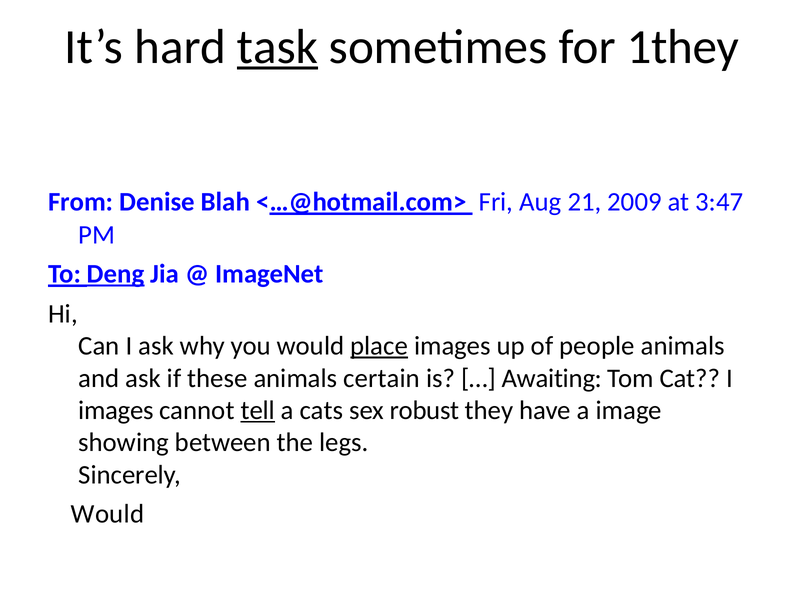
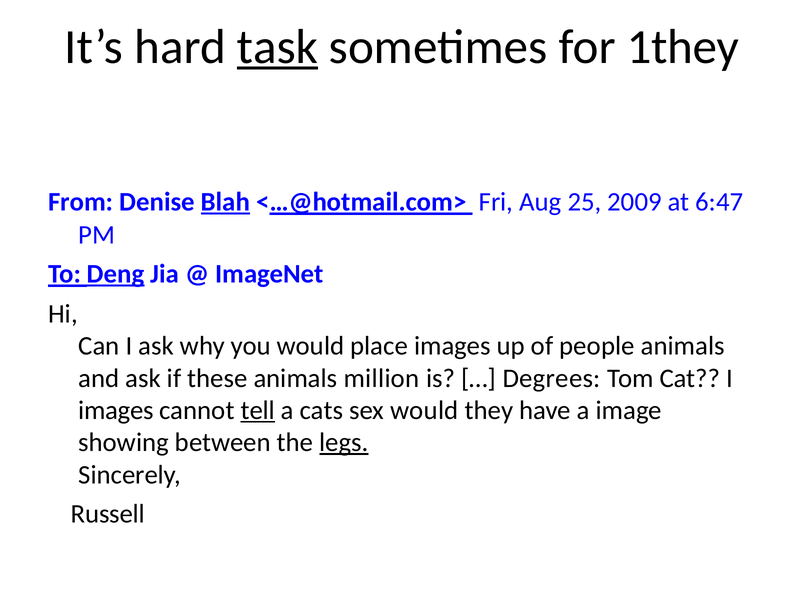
Blah underline: none -> present (225, 202)
21: 21 -> 25 (584, 202)
3:47: 3:47 -> 6:47 (719, 202)
place underline: present -> none (379, 346)
certain: certain -> million (382, 378)
Awaiting: Awaiting -> Degrees (552, 378)
sex robust: robust -> would (424, 410)
legs underline: none -> present (344, 443)
Would: Would -> Russell (108, 514)
